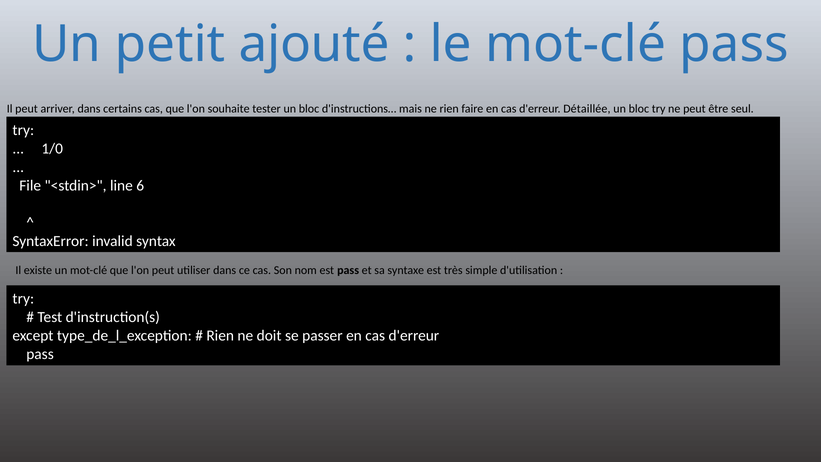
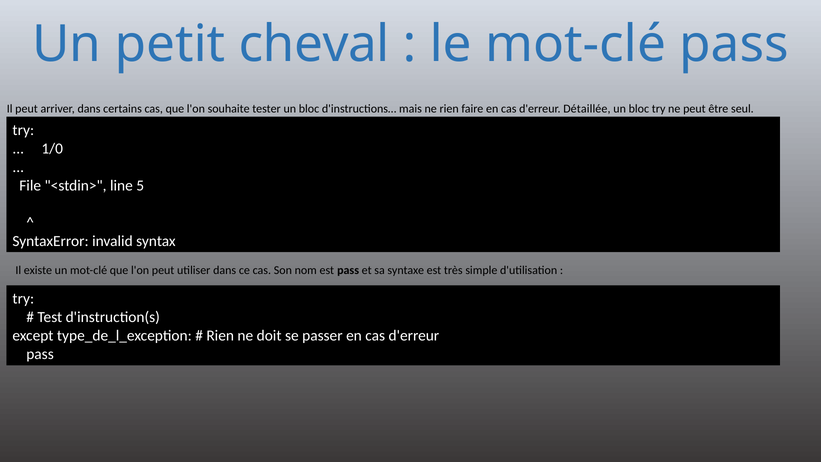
ajouté: ajouté -> cheval (314, 44)
6: 6 -> 5 (140, 185)
